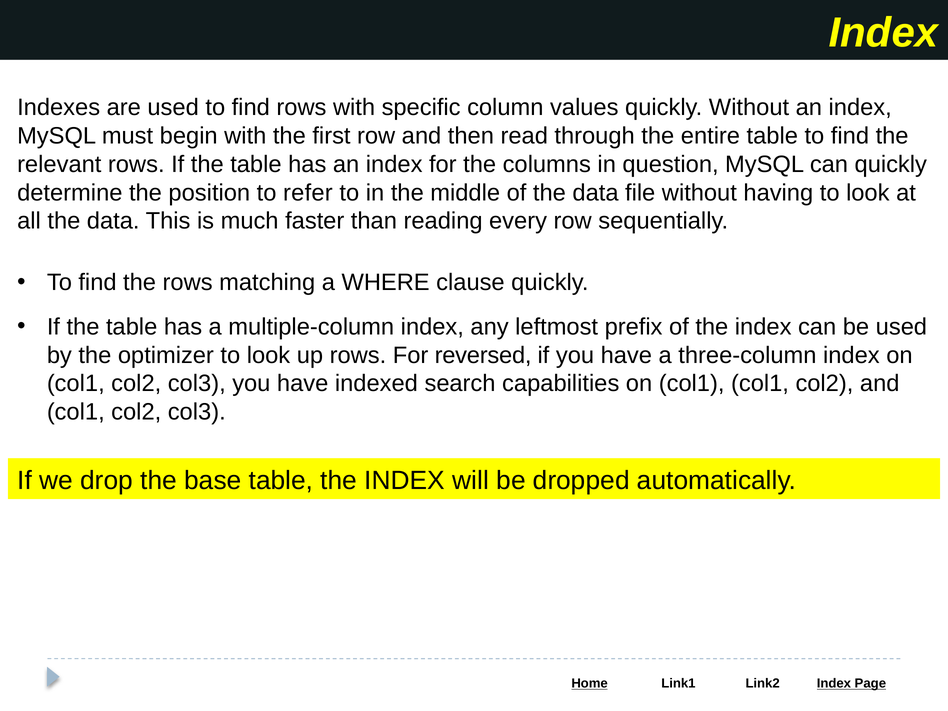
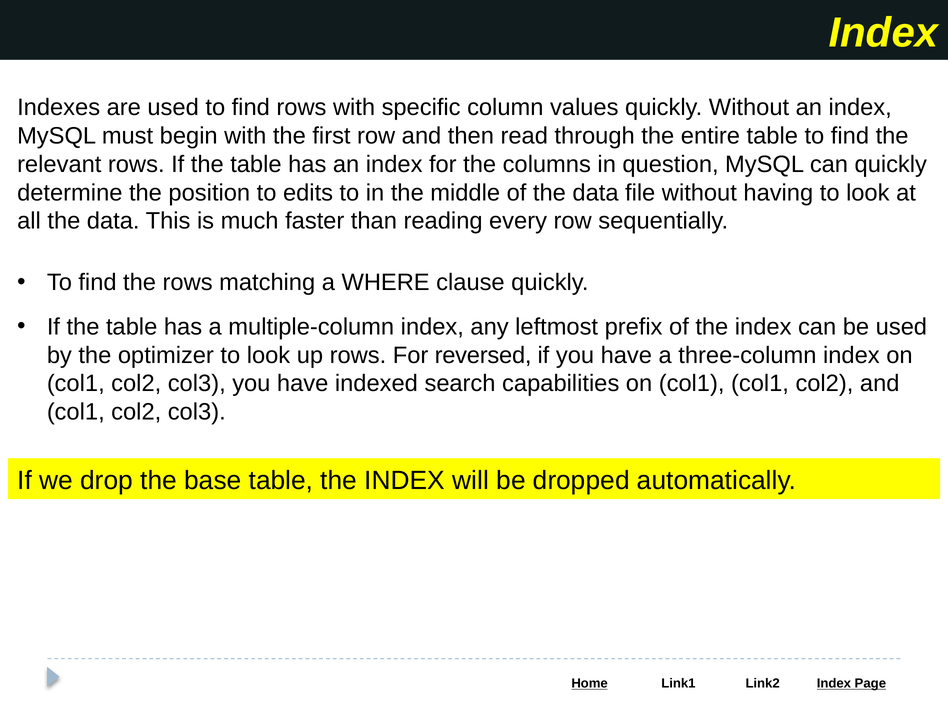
refer: refer -> edits (308, 193)
